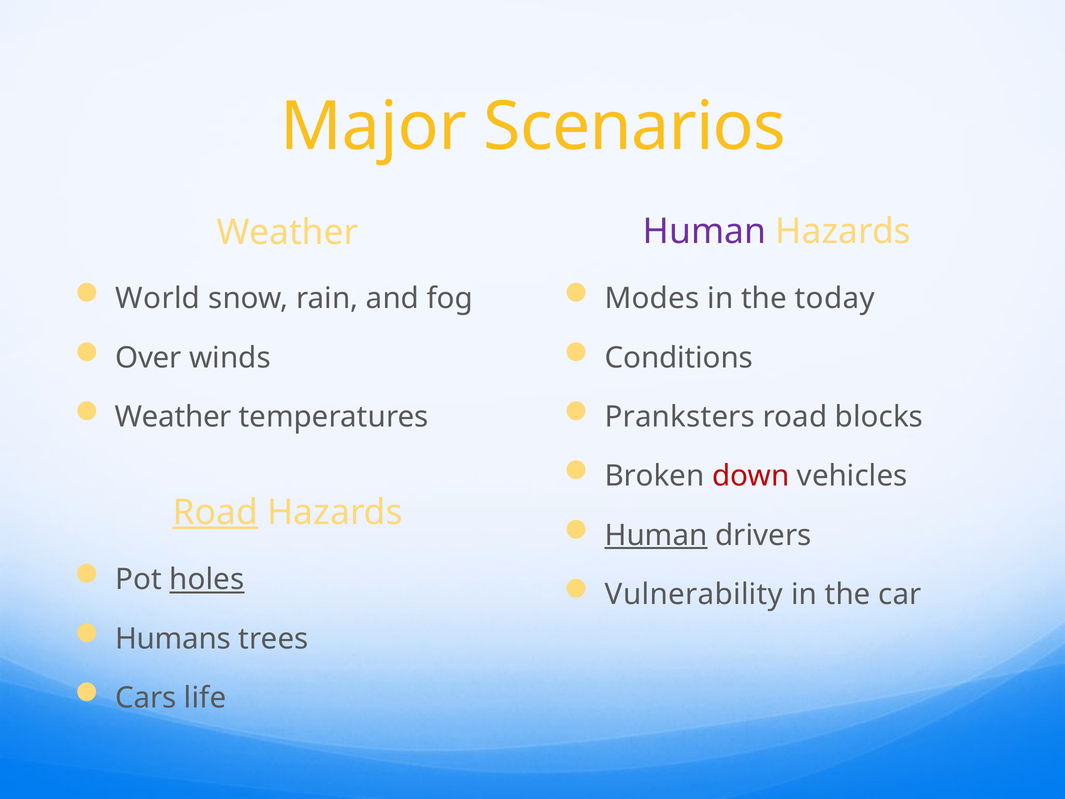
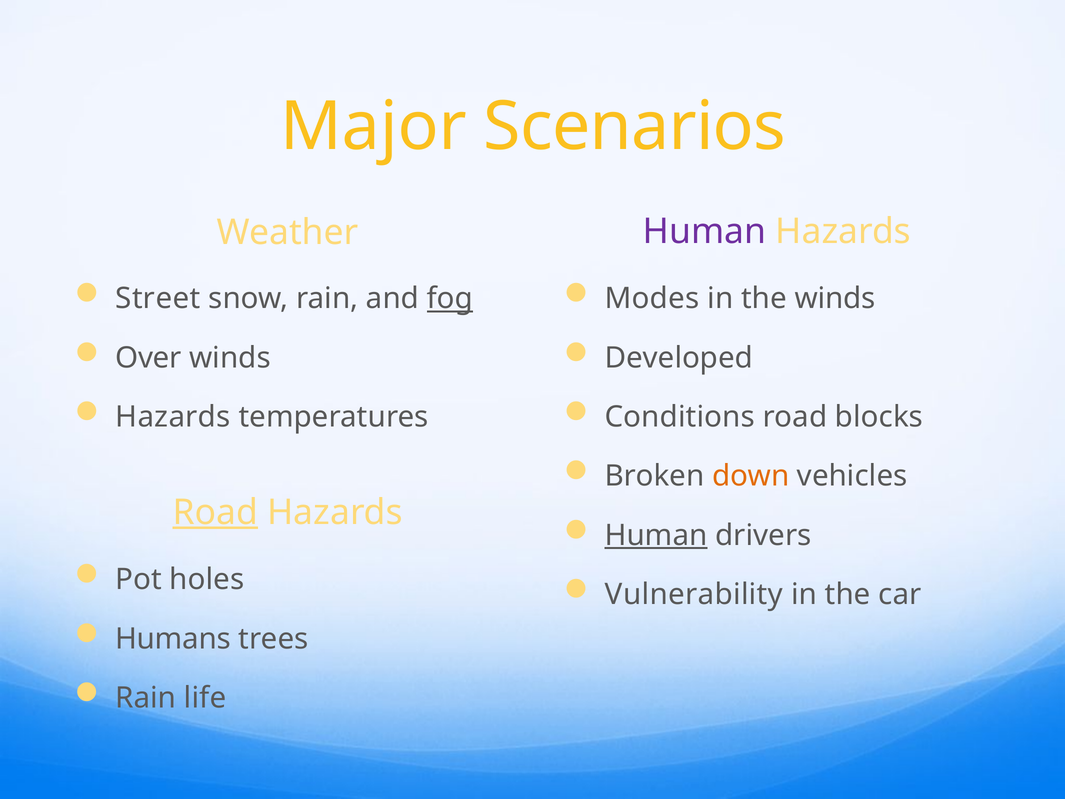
World: World -> Street (158, 299)
fog underline: none -> present (450, 299)
the today: today -> winds (835, 299)
Conditions: Conditions -> Developed (679, 358)
Weather: Weather -> Hazards (173, 417)
Pranksters: Pranksters -> Conditions (680, 417)
down colour: red -> orange (751, 476)
holes underline: present -> none (207, 580)
Cars: Cars -> Rain (146, 698)
